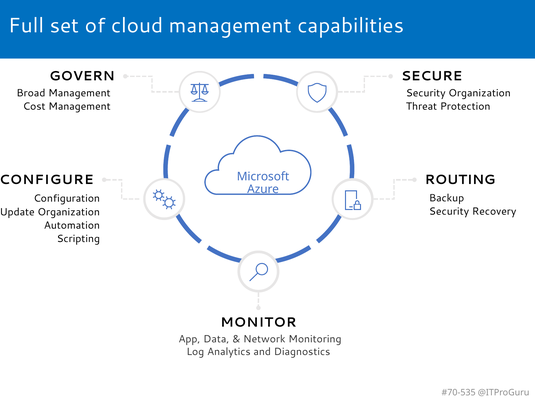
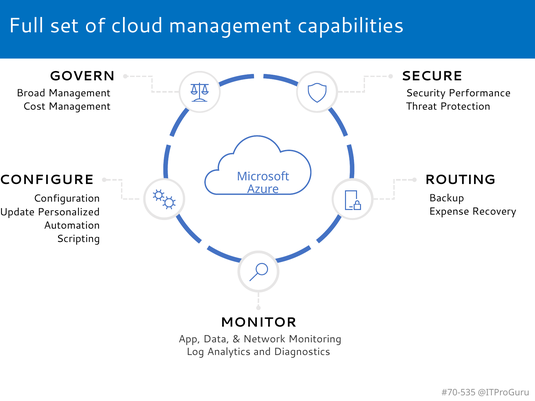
Security Organization: Organization -> Performance (480, 93)
Security: Security -> Expense (449, 211)
Update Organization: Organization -> Personalized (69, 212)
